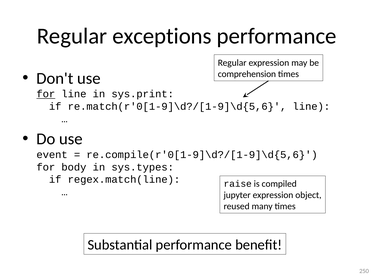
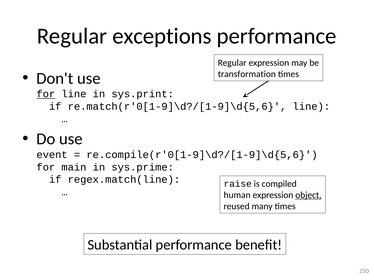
comprehension: comprehension -> transformation (247, 74)
body: body -> main (74, 167)
sys.types: sys.types -> sys.prime (143, 167)
jupyter: jupyter -> human (237, 195)
object underline: none -> present (308, 195)
